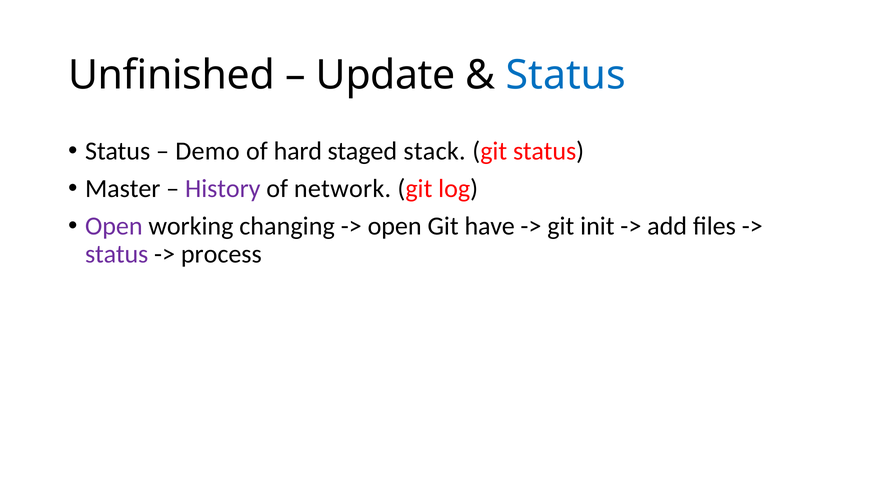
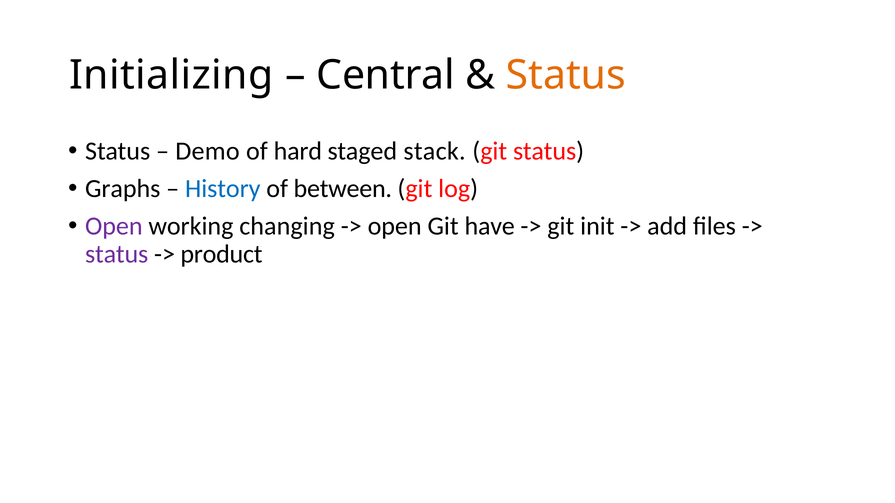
Unfinished: Unfinished -> Initializing (171, 75)
Update: Update -> Central (386, 75)
Status colour: blue -> orange (566, 75)
Master: Master -> Graphs (123, 189)
History colour: purple -> blue (223, 189)
network: network -> between (343, 189)
process: process -> product (221, 255)
